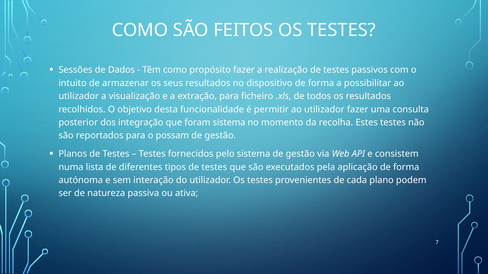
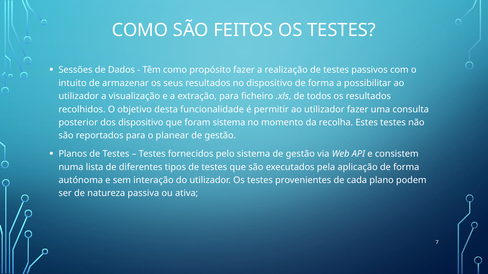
dos integração: integração -> dispositivo (141, 123)
possam: possam -> planear (172, 136)
